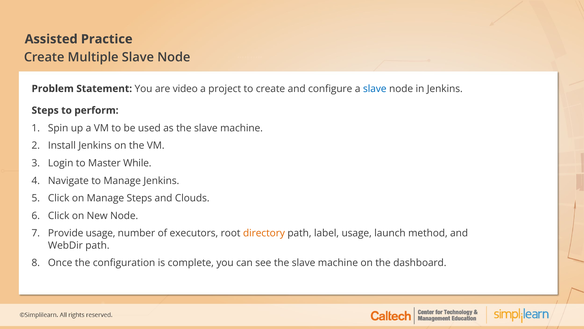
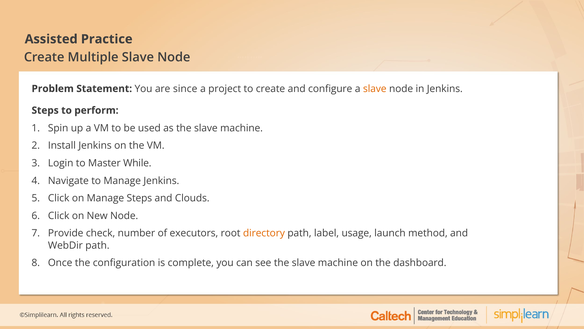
video: video -> since (185, 89)
slave colour: blue -> orange (375, 89)
Provide usage: usage -> check (101, 233)
